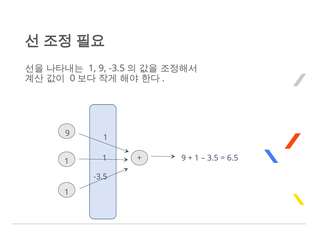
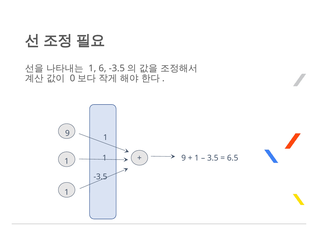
1 9: 9 -> 6 (102, 68)
